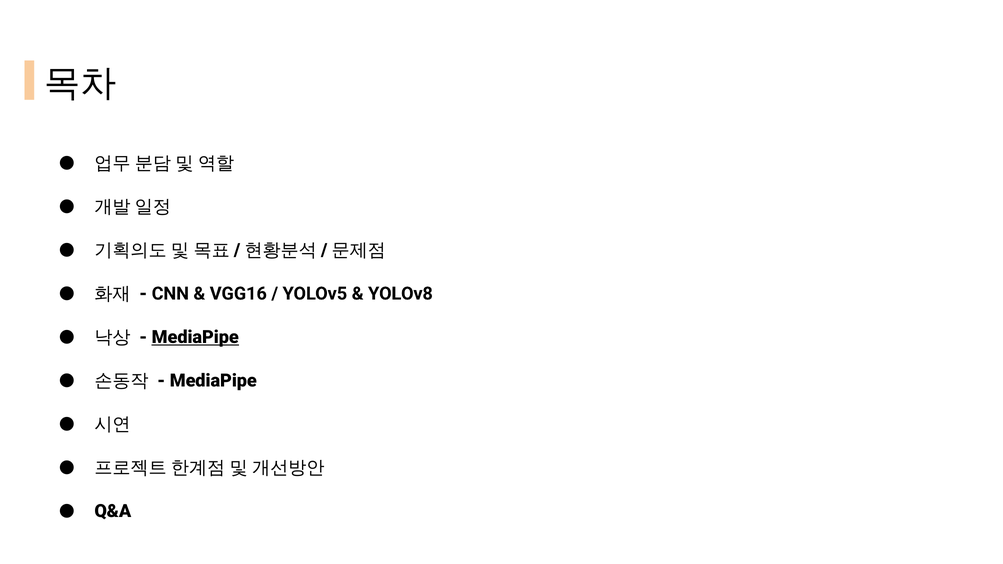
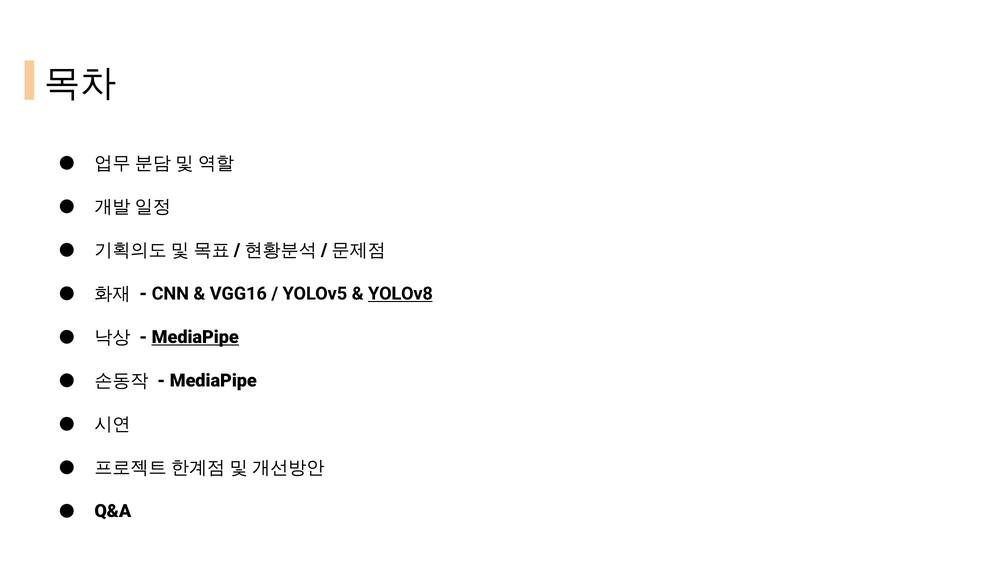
YOLOv8 underline: none -> present (400, 294)
